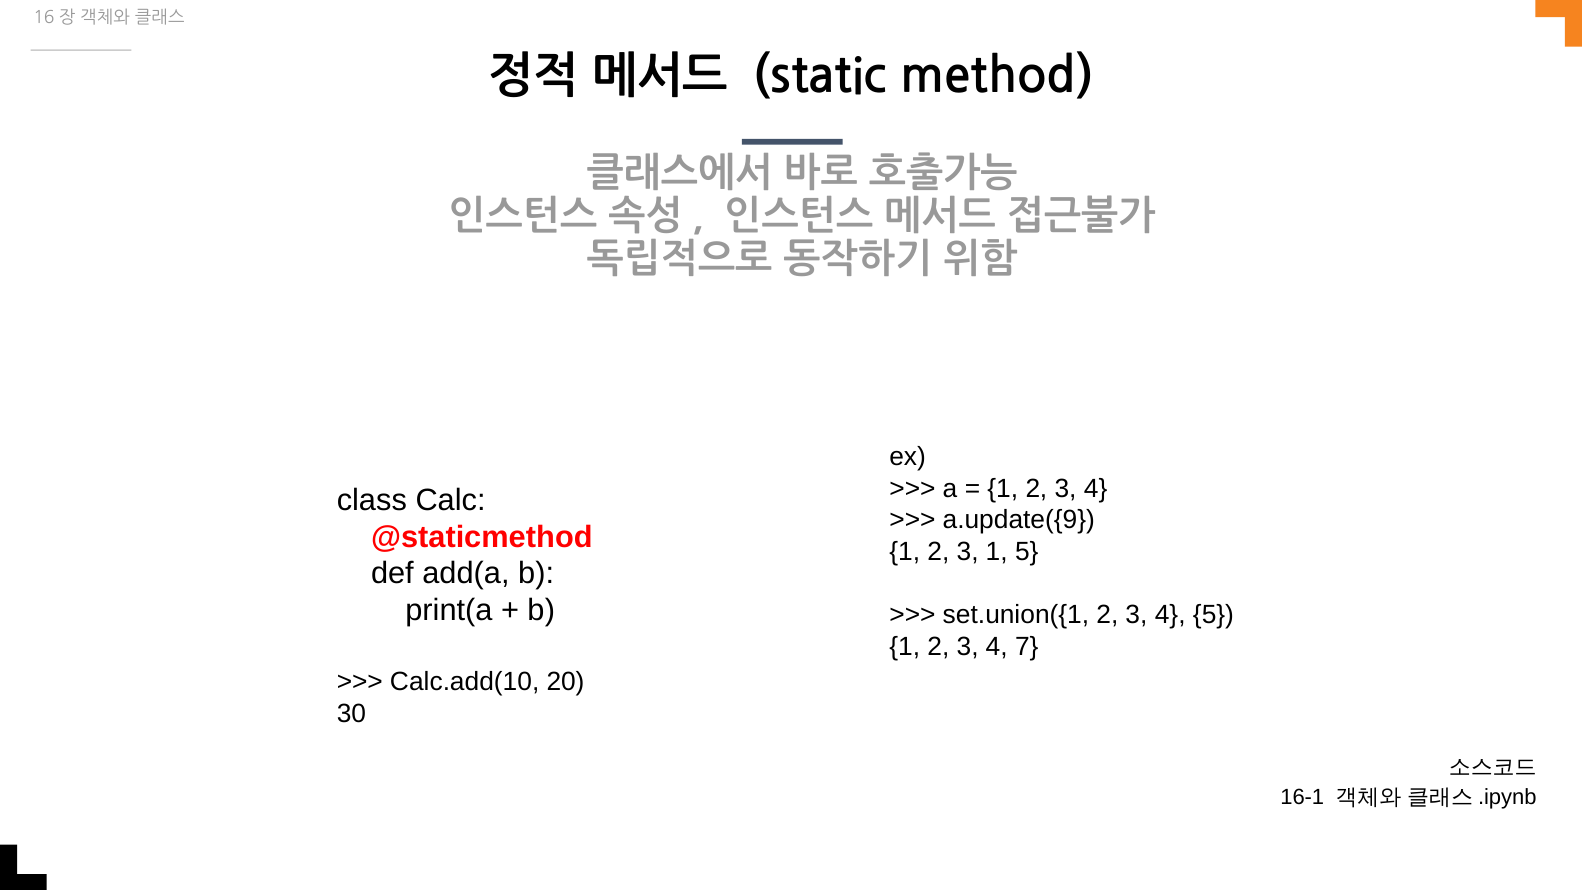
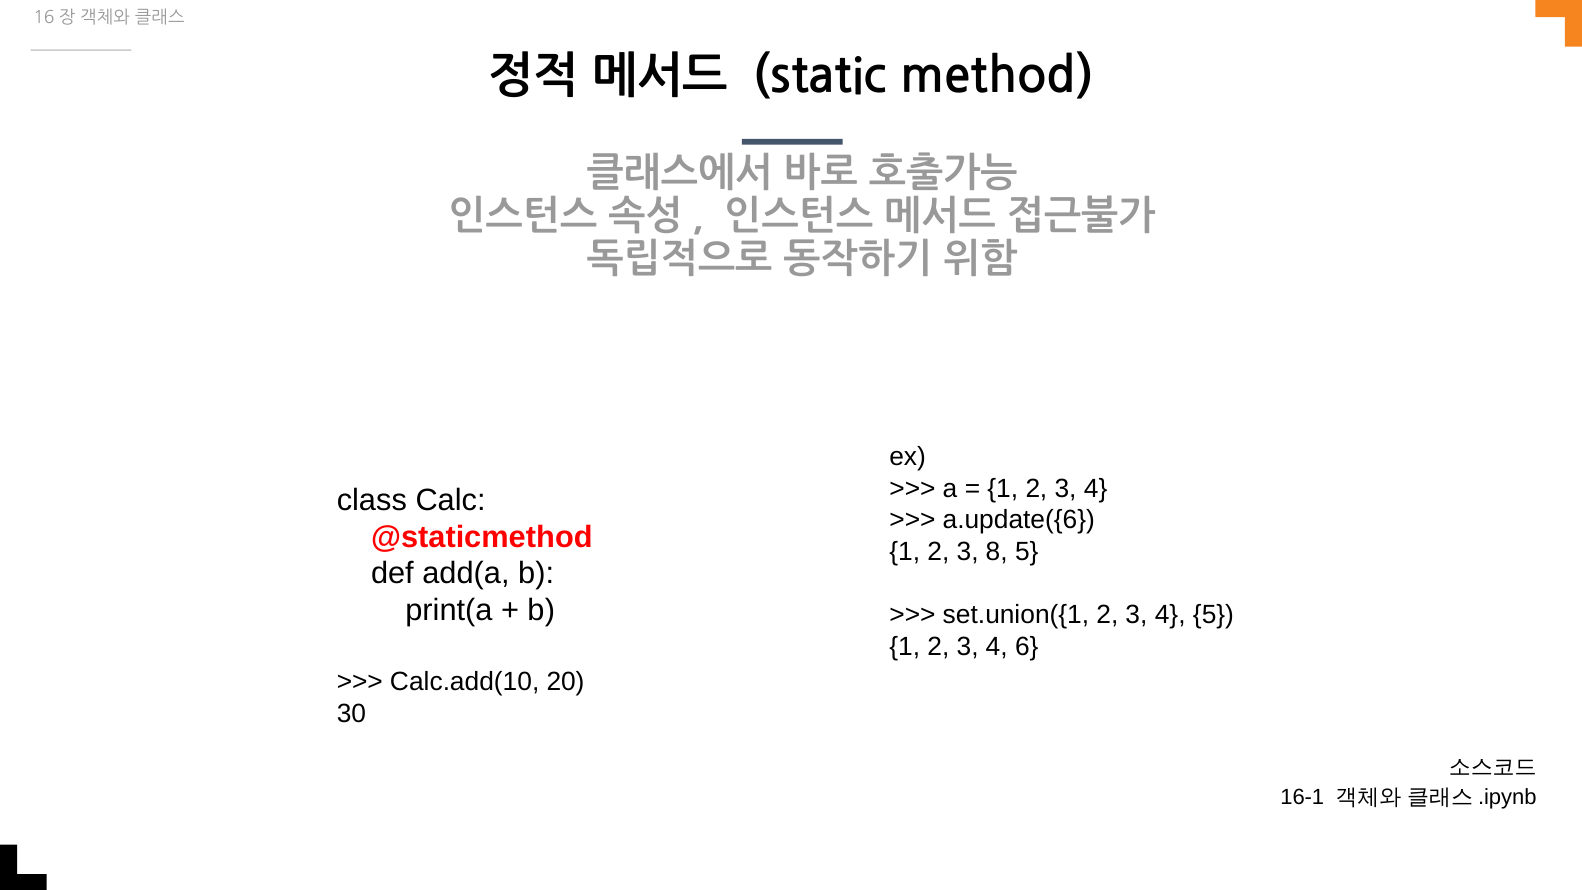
a.update({9: a.update({9 -> a.update({6 (1019, 520)
3 1: 1 -> 8 (997, 552)
7: 7 -> 6 (1027, 647)
